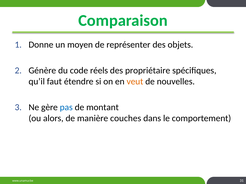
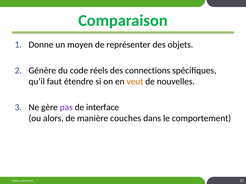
propriétaire: propriétaire -> connections (148, 71)
pas colour: blue -> purple (66, 108)
montant: montant -> interface (103, 108)
